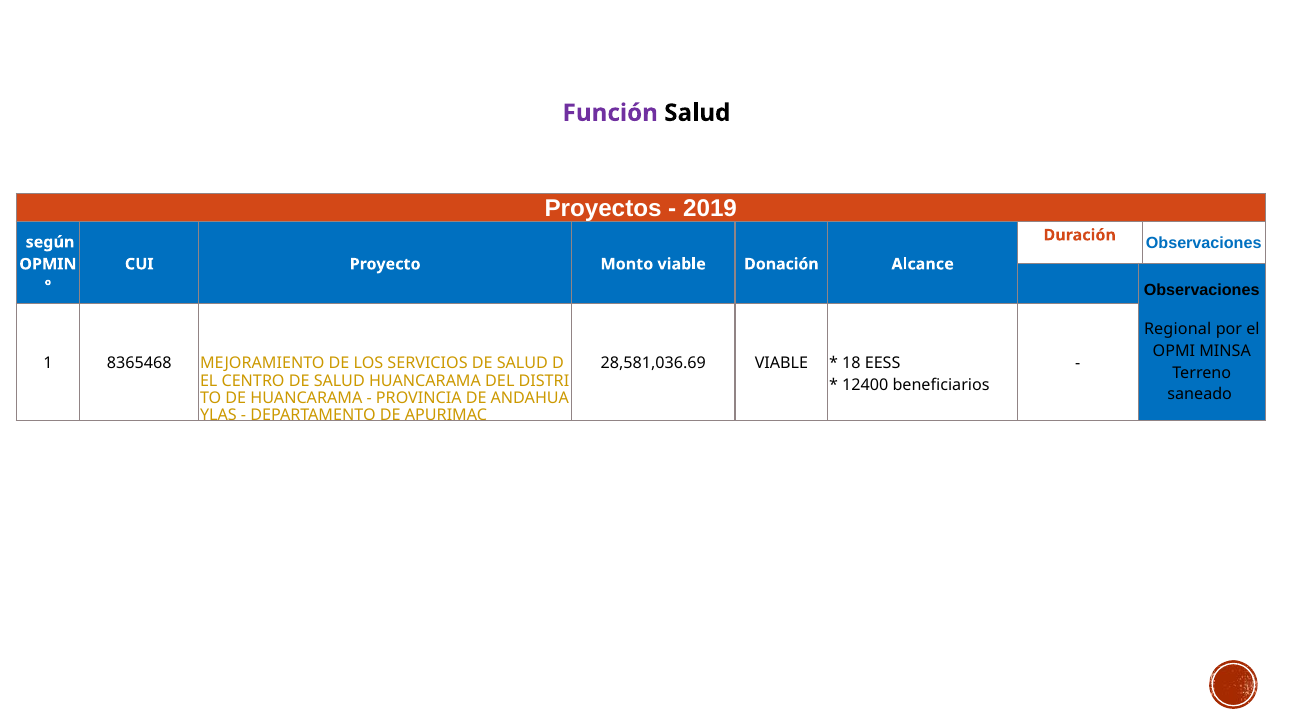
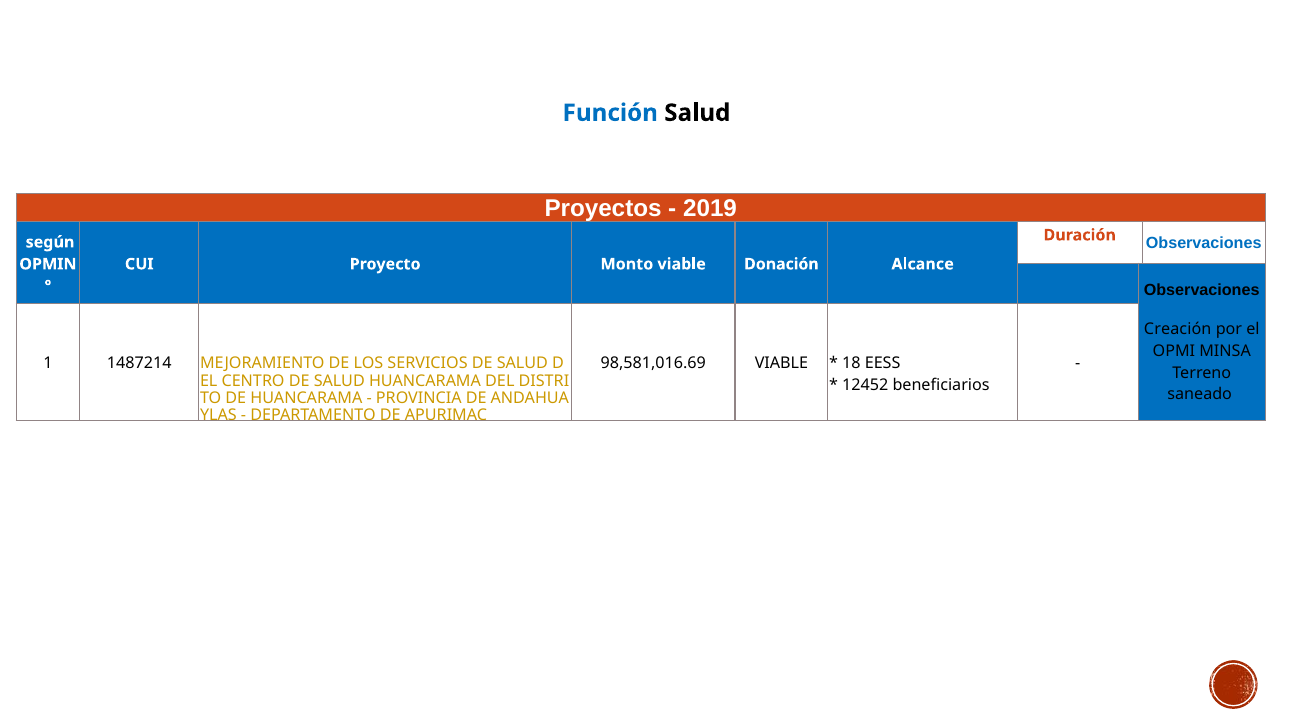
Función colour: purple -> blue (610, 113)
Regional: Regional -> Creación (1178, 329)
8365468: 8365468 -> 1487214 (139, 364)
28,581,036.69: 28,581,036.69 -> 98,581,016.69 (653, 364)
12400: 12400 -> 12452 (865, 386)
